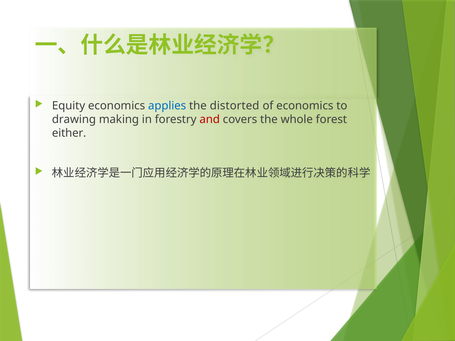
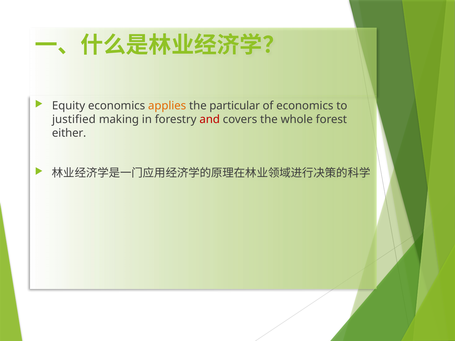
applies colour: blue -> orange (167, 106)
distorted: distorted -> particular (235, 106)
drawing: drawing -> justified (74, 120)
